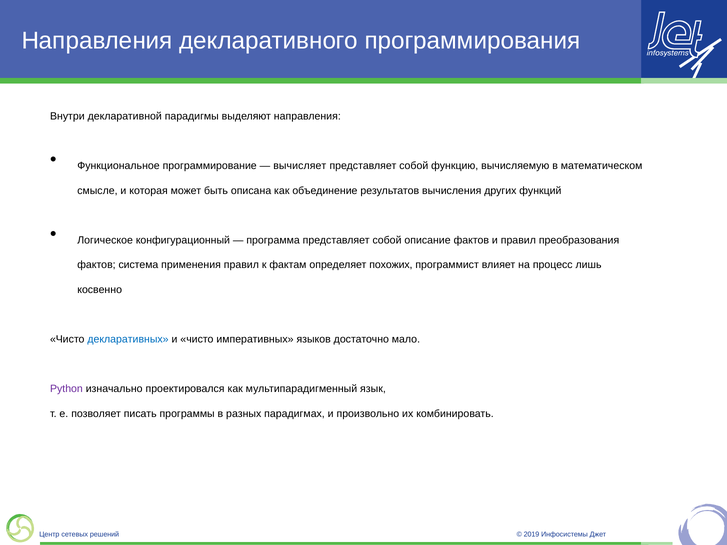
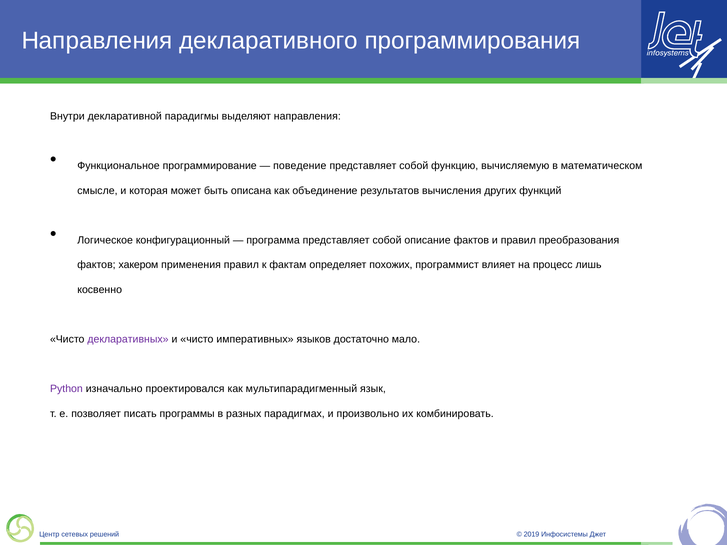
вычисляет: вычисляет -> поведение (300, 166)
система: система -> хакером (138, 265)
декларативных colour: blue -> purple (128, 339)
